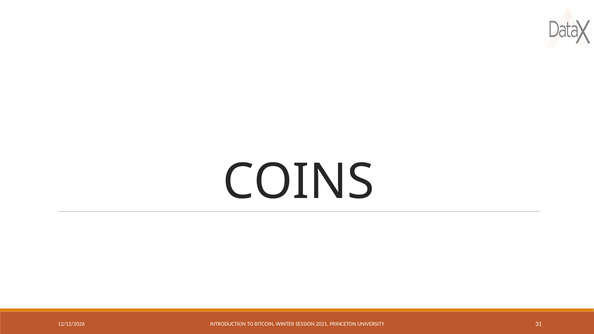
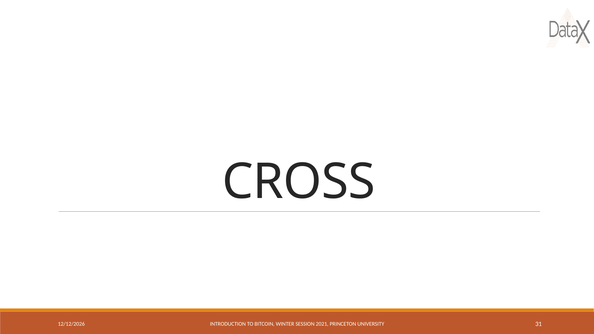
COINS: COINS -> CROSS (299, 182)
